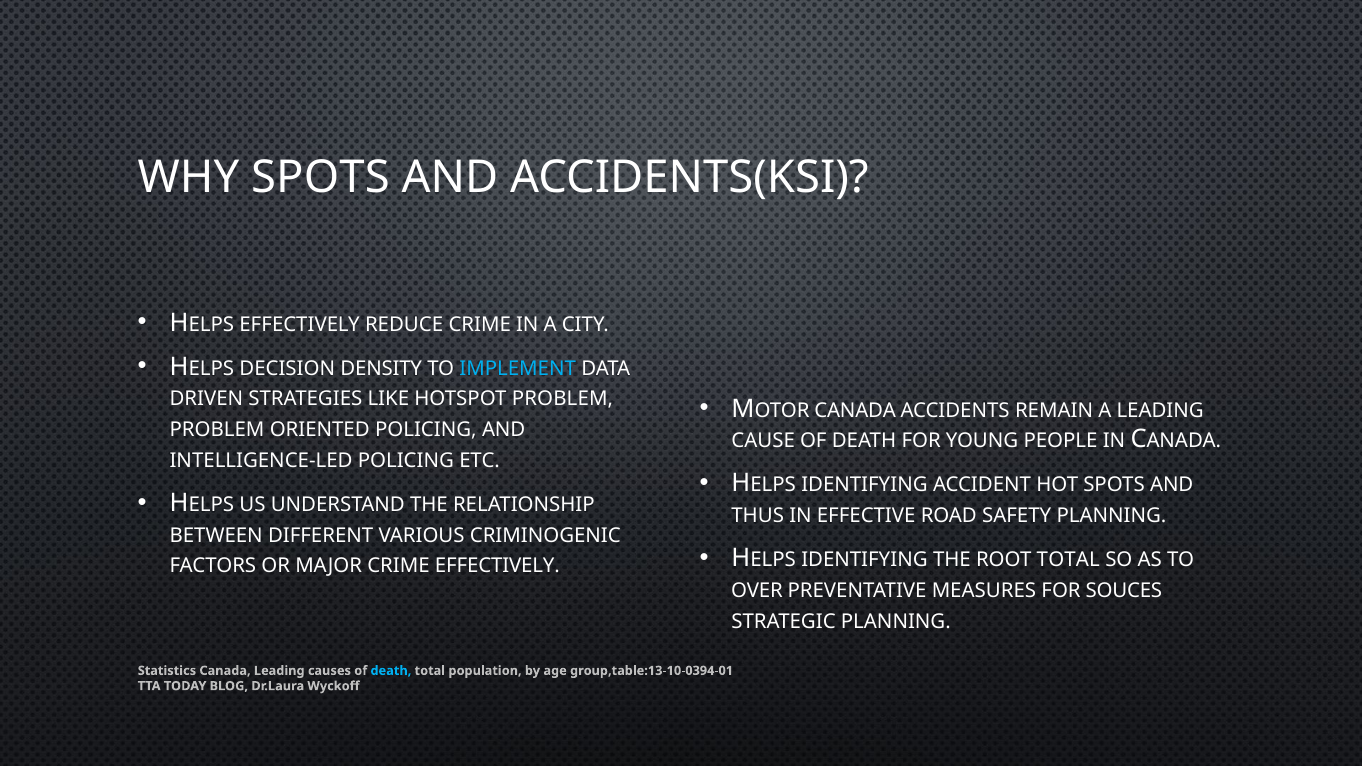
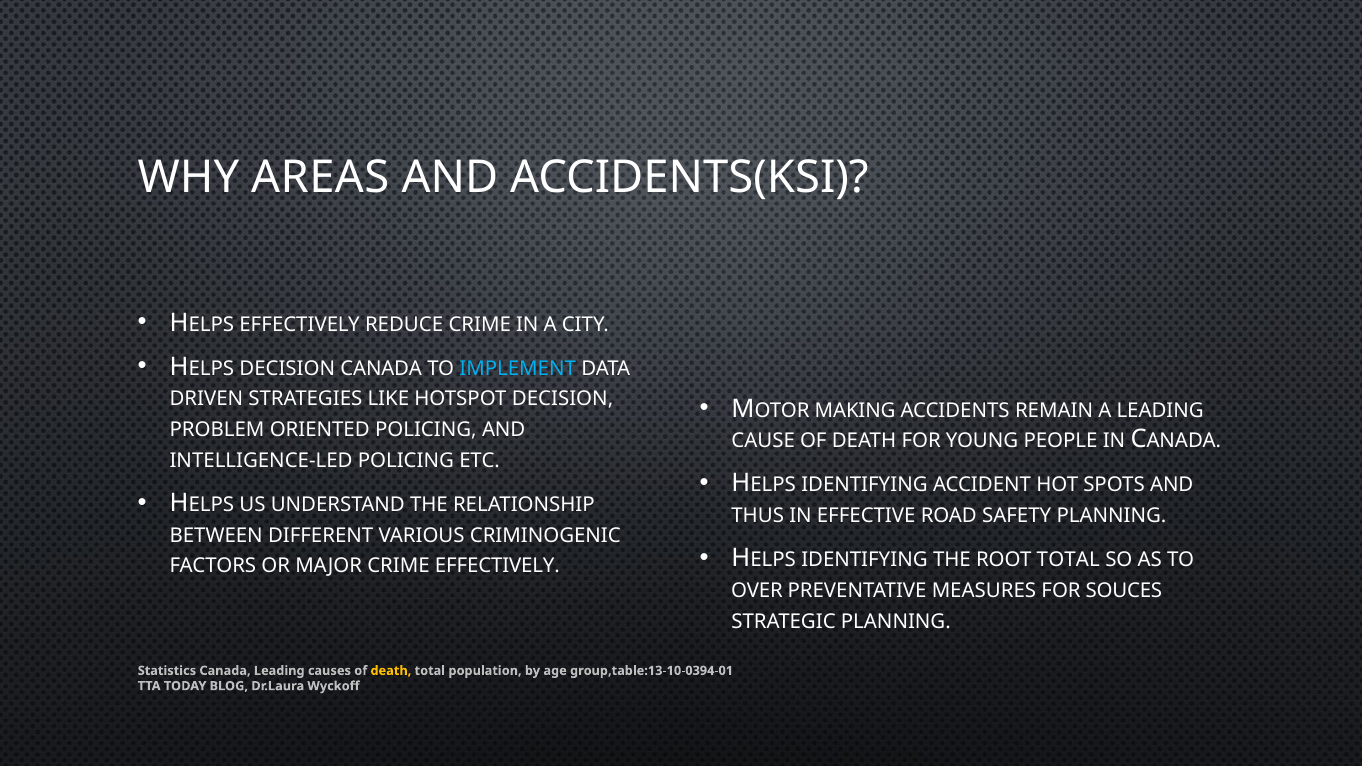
WHY SPOTS: SPOTS -> AREAS (320, 178)
DECISION DENSITY: DENSITY -> CANADA (381, 369)
HOTSPOT PROBLEM: PROBLEM -> DECISION (563, 399)
CANADA: CANADA -> MAKING (855, 410)
death colour: light blue -> yellow (391, 671)
